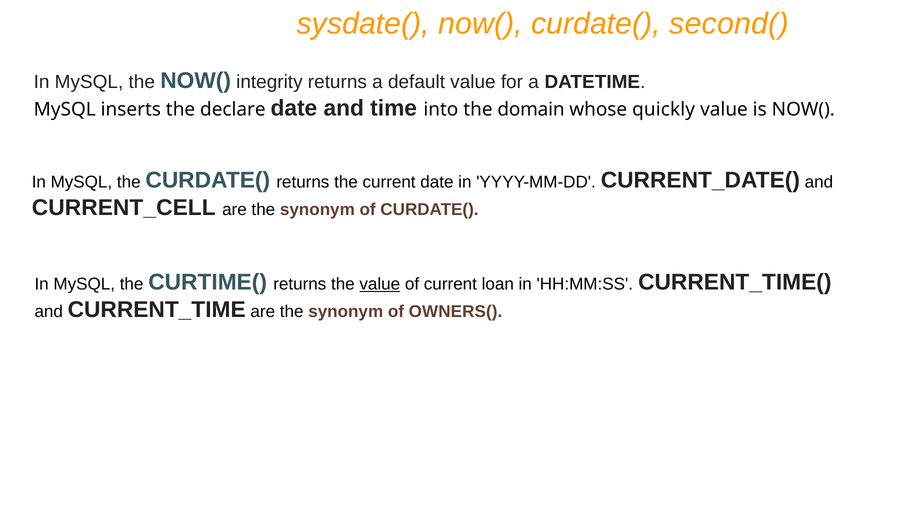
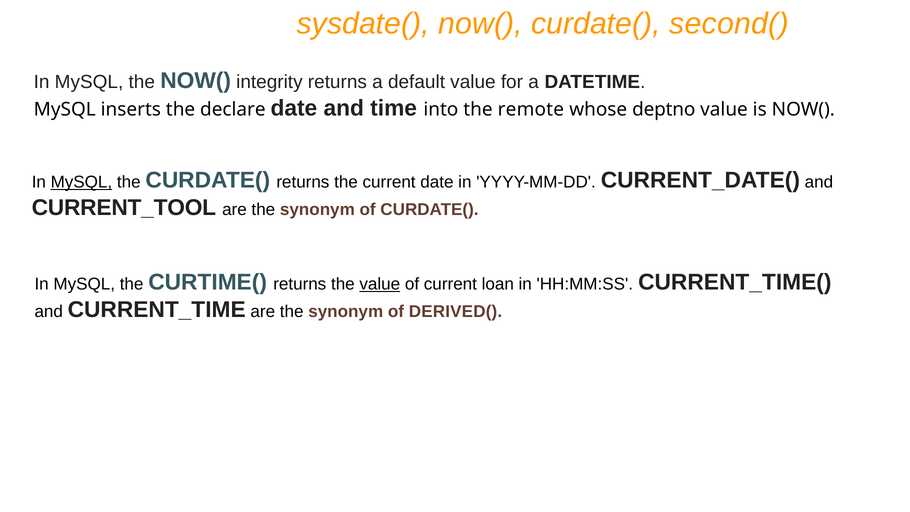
domain: domain -> remote (531, 109)
quickly: quickly -> deptno (664, 109)
MySQL underline: none -> present (81, 182)
CURRENT_CELL: CURRENT_CELL -> CURRENT_TOOL (124, 208)
OWNERS(: OWNERS( -> DERIVED( (455, 312)
